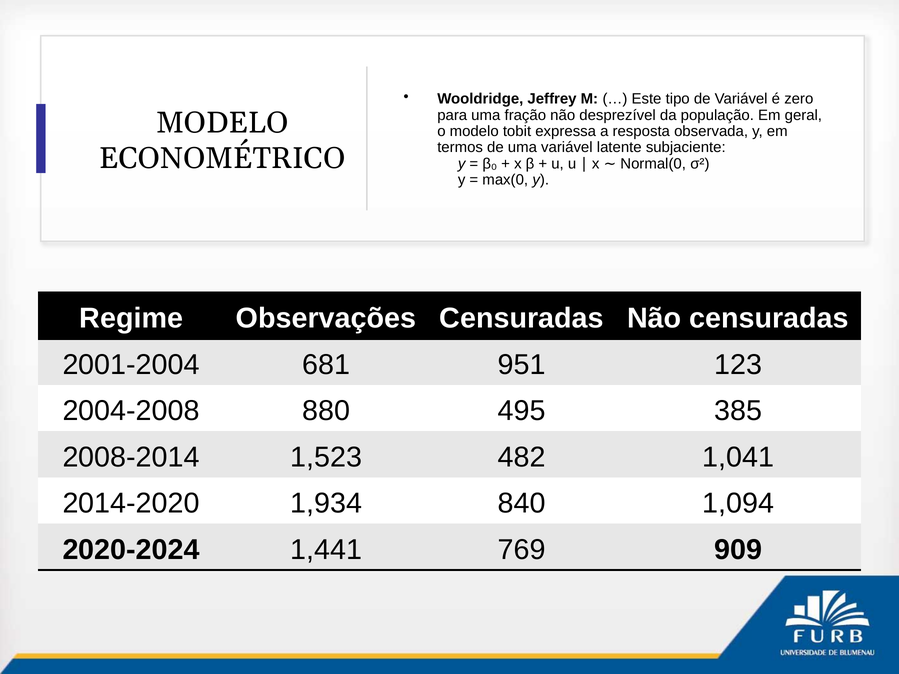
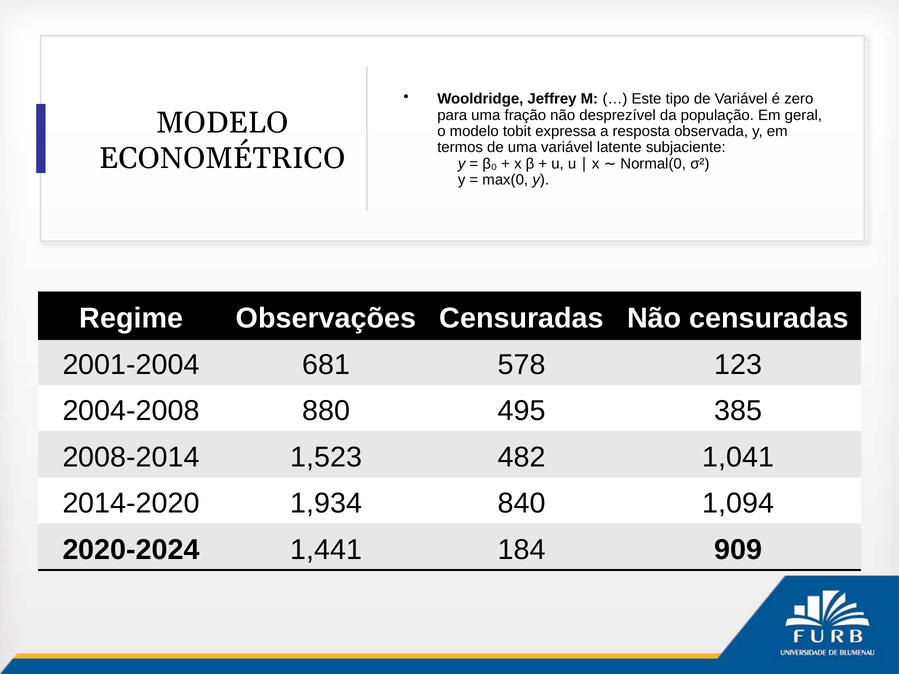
951: 951 -> 578 (522, 365)
769: 769 -> 184 (522, 550)
